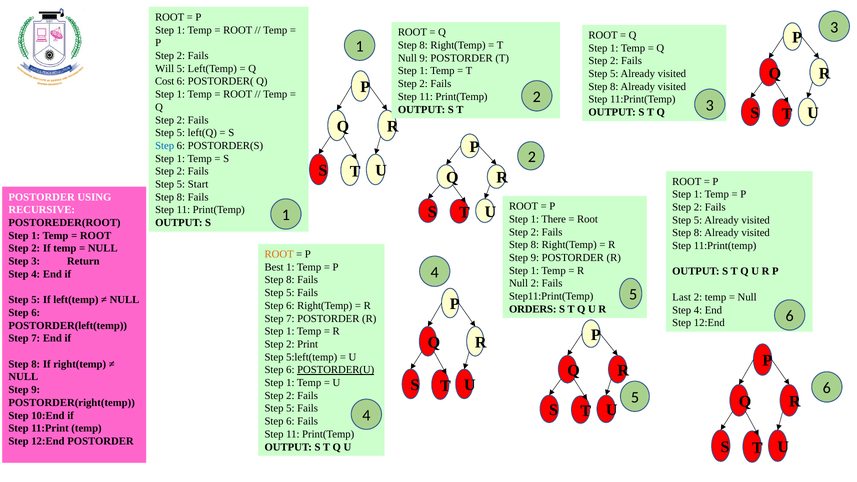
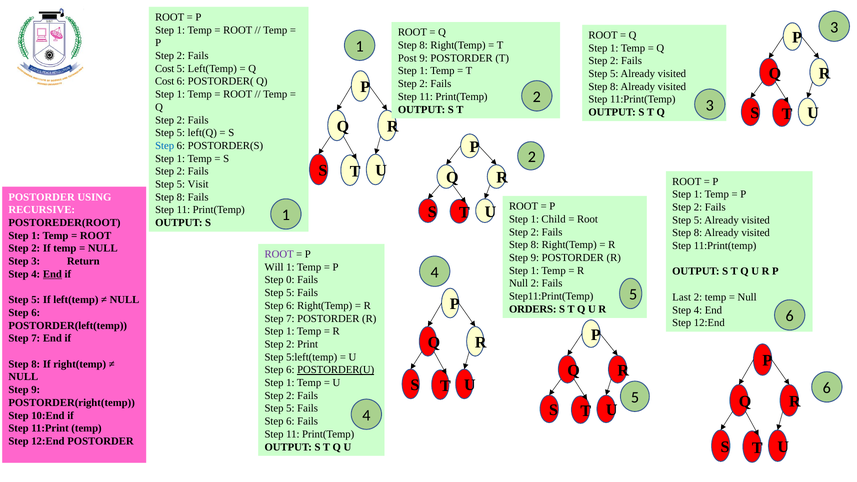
Null: Null -> Post (407, 58)
Will: Will -> Cost (165, 69)
Start: Start -> Visit (198, 184)
There: There -> Child (554, 219)
ROOT colour: orange -> purple (279, 254)
Best: Best -> Will (274, 267)
End underline: none -> present (52, 274)
8: 8 -> 0 (290, 280)
